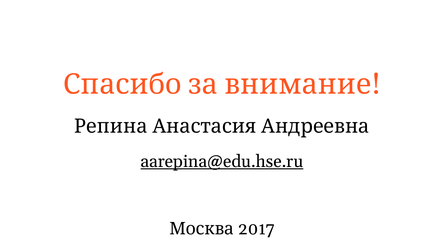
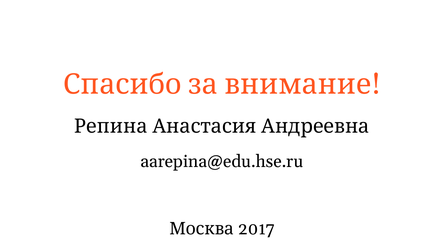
aarepina@edu.hse.ru underline: present -> none (222, 161)
